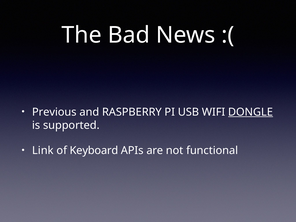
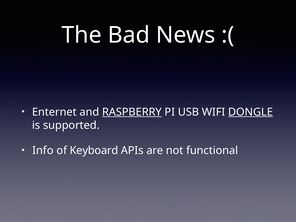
Previous: Previous -> Enternet (54, 112)
RASPBERRY underline: none -> present (132, 112)
Link: Link -> Info (43, 151)
